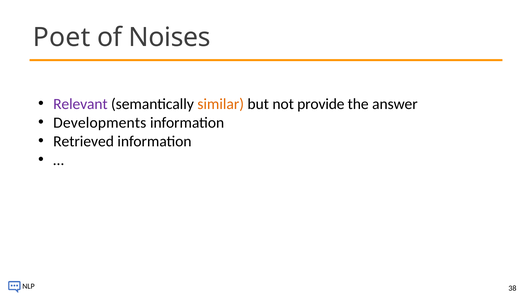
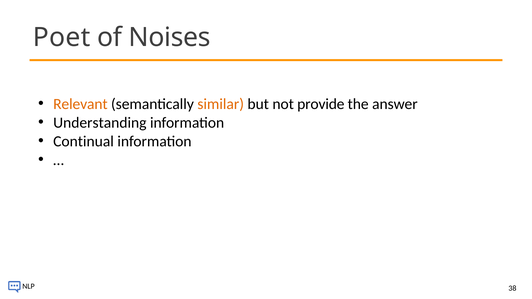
Relevant colour: purple -> orange (80, 104)
Developments: Developments -> Understanding (100, 123)
Retrieved: Retrieved -> Continual (84, 141)
